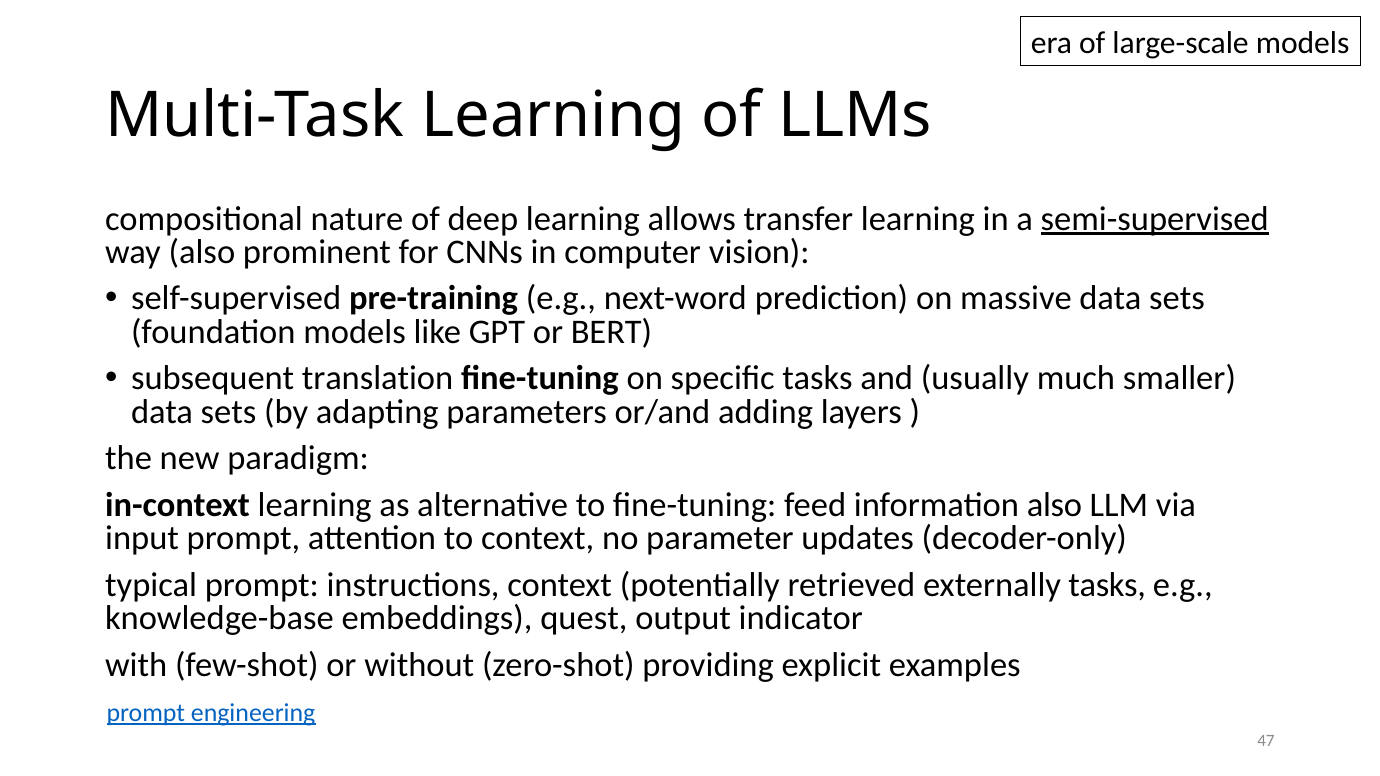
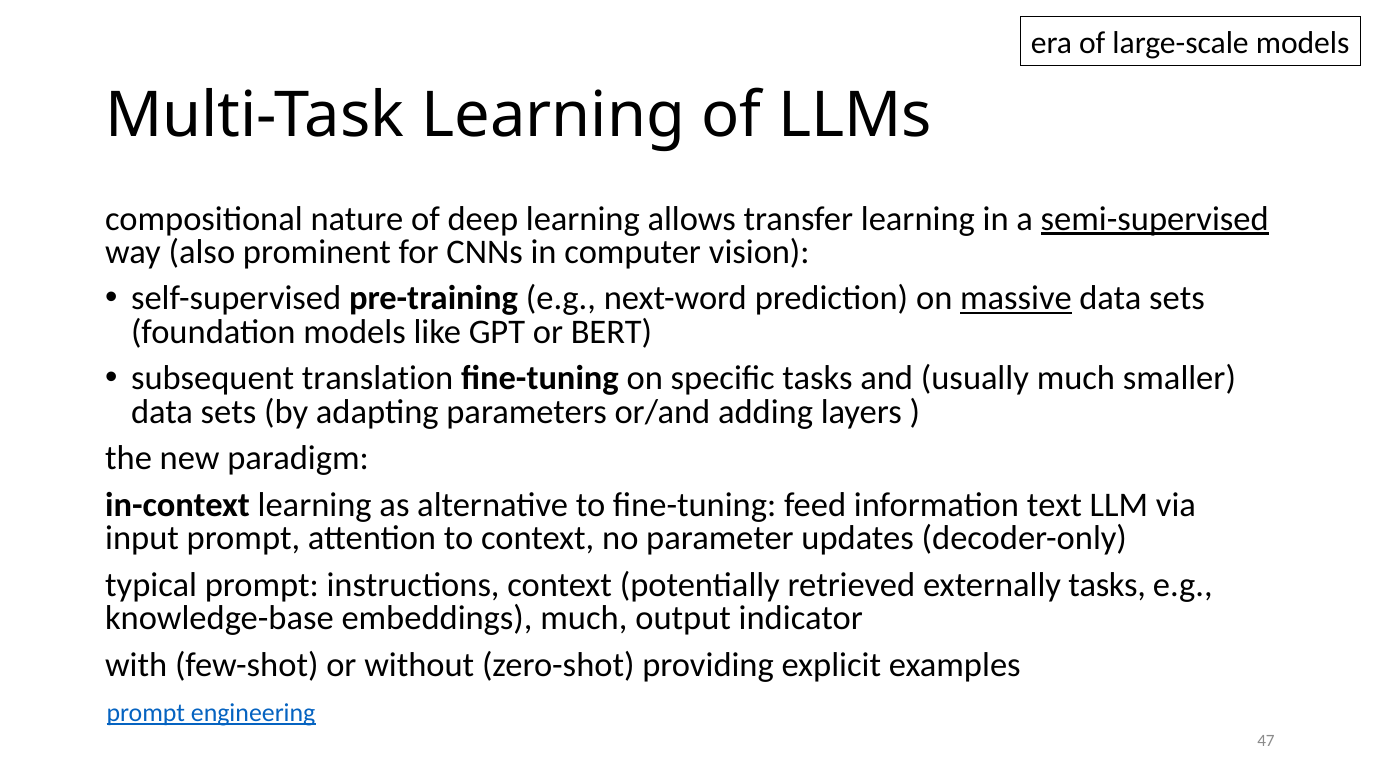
massive underline: none -> present (1016, 299)
information also: also -> text (1054, 505)
embeddings quest: quest -> much (584, 619)
